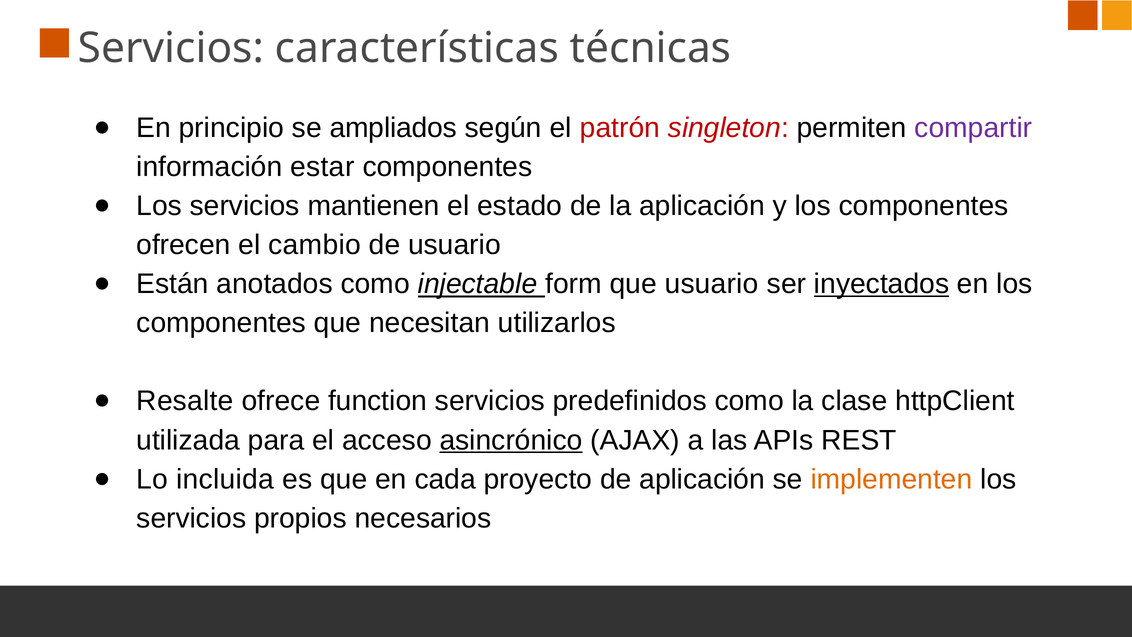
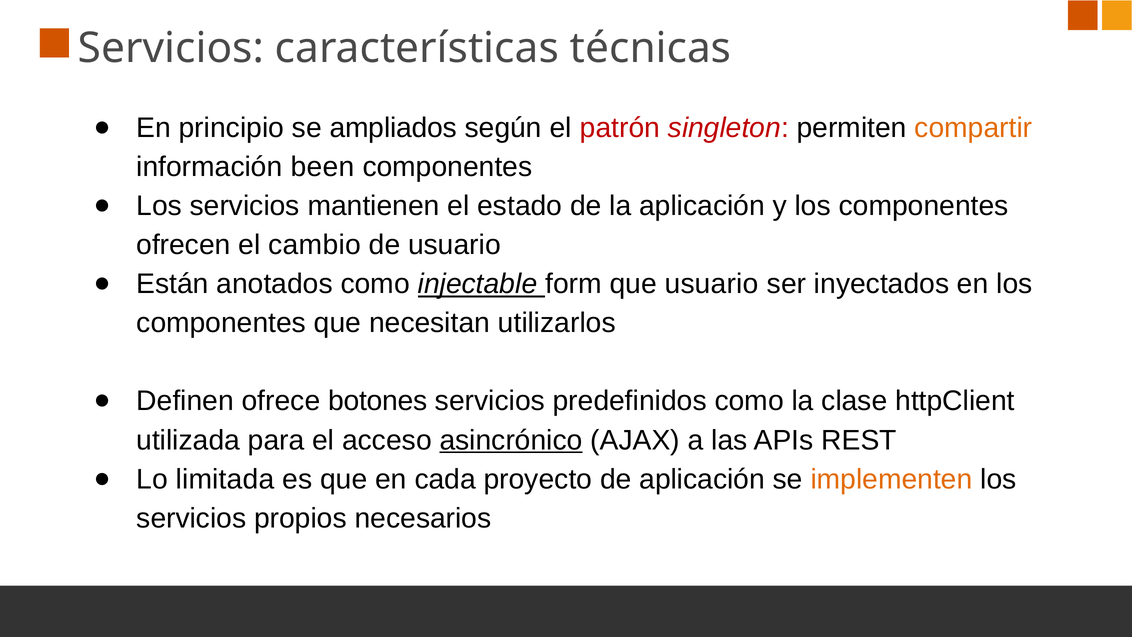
compartir colour: purple -> orange (973, 128)
estar: estar -> been (322, 167)
inyectados underline: present -> none (882, 284)
Resalte: Resalte -> Definen (185, 401)
function: function -> botones (378, 401)
incluida: incluida -> limitada (225, 479)
